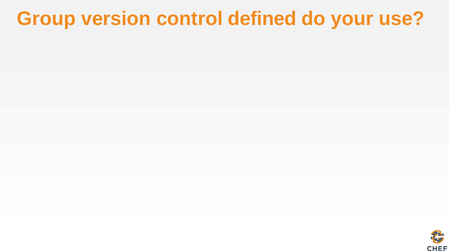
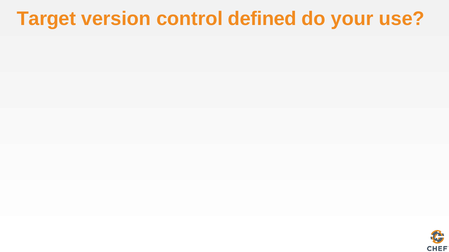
Group: Group -> Target (46, 19)
